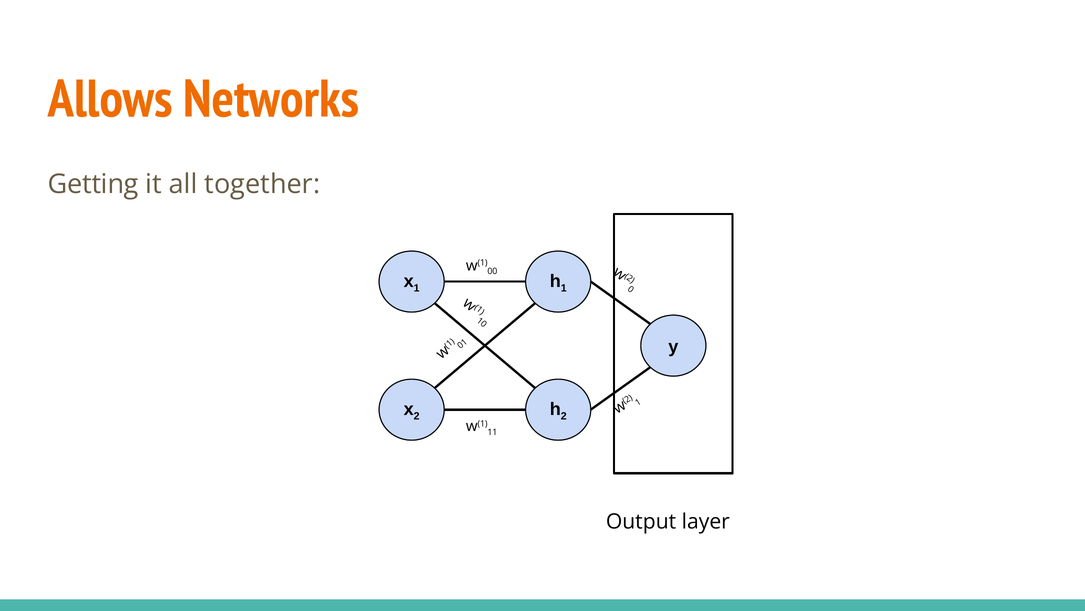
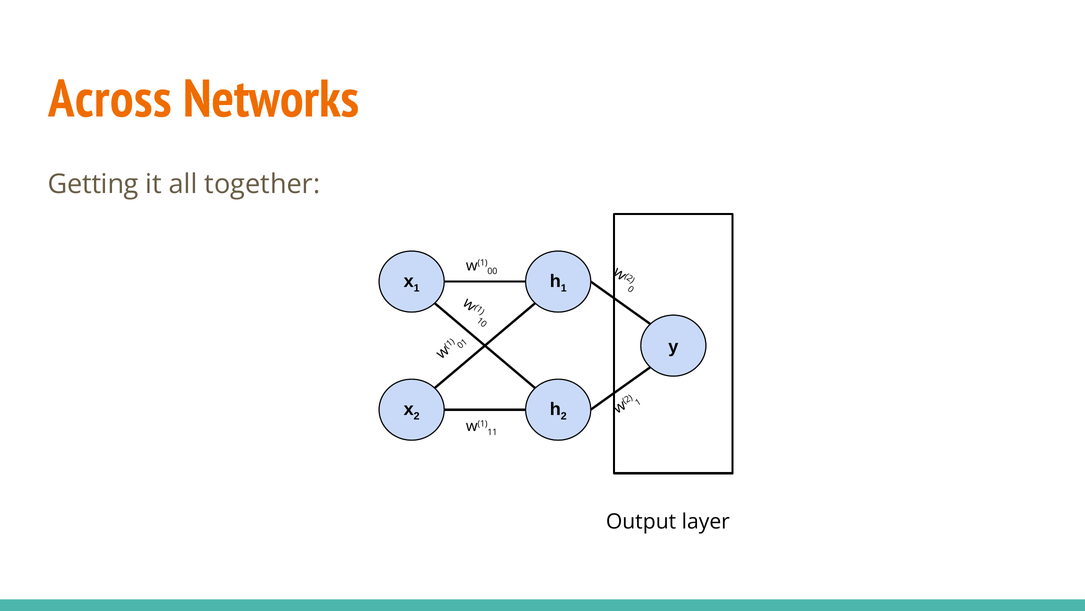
Allows: Allows -> Across (110, 99)
